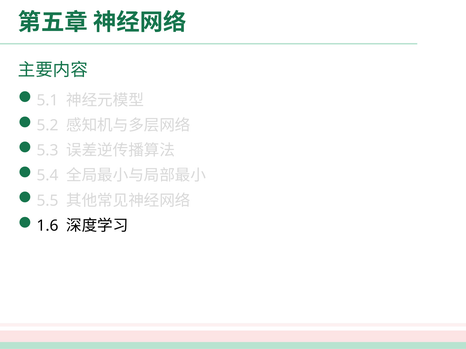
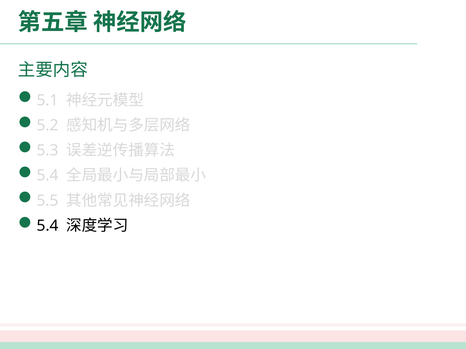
1.6: 1.6 -> 5.4 (48, 226)
